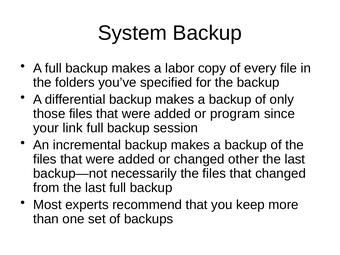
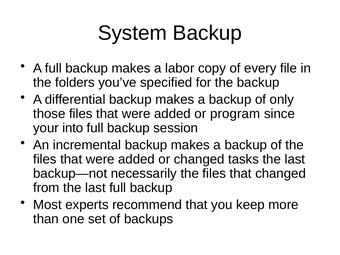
link: link -> into (73, 128)
other: other -> tasks (244, 159)
